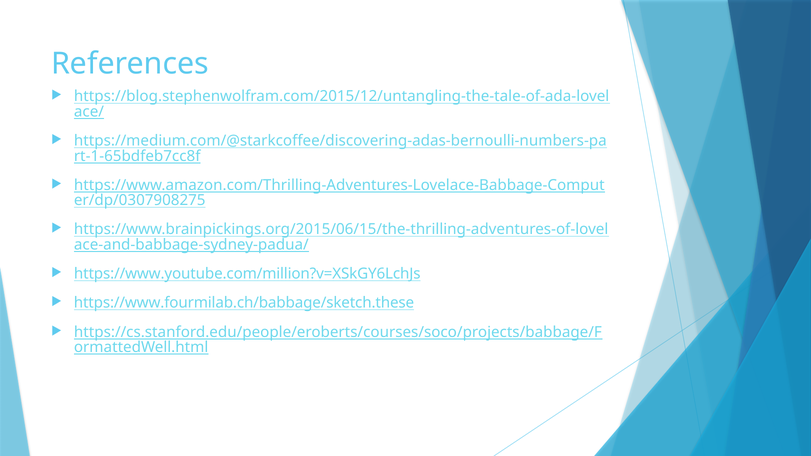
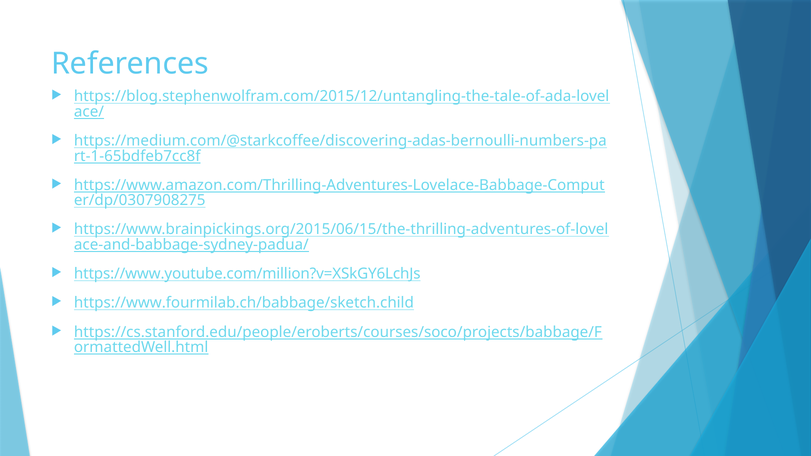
https://www.fourmilab.ch/babbage/sketch.these: https://www.fourmilab.ch/babbage/sketch.these -> https://www.fourmilab.ch/babbage/sketch.child (244, 303)
